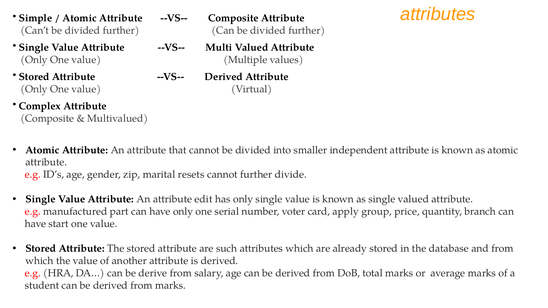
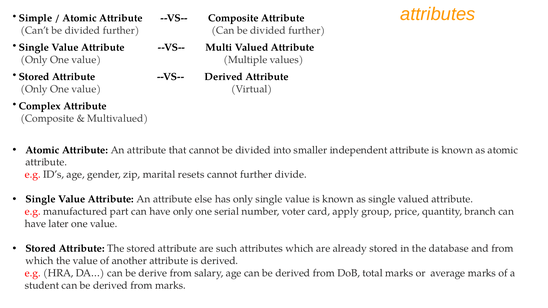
edit: edit -> else (203, 199)
start: start -> later (59, 224)
